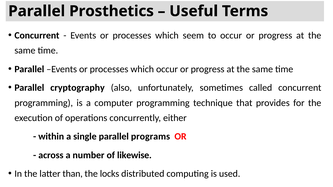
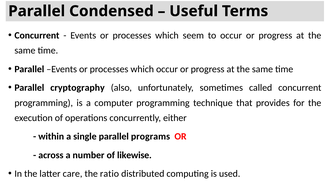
Prosthetics: Prosthetics -> Condensed (111, 11)
than: than -> care (73, 174)
locks: locks -> ratio (109, 174)
